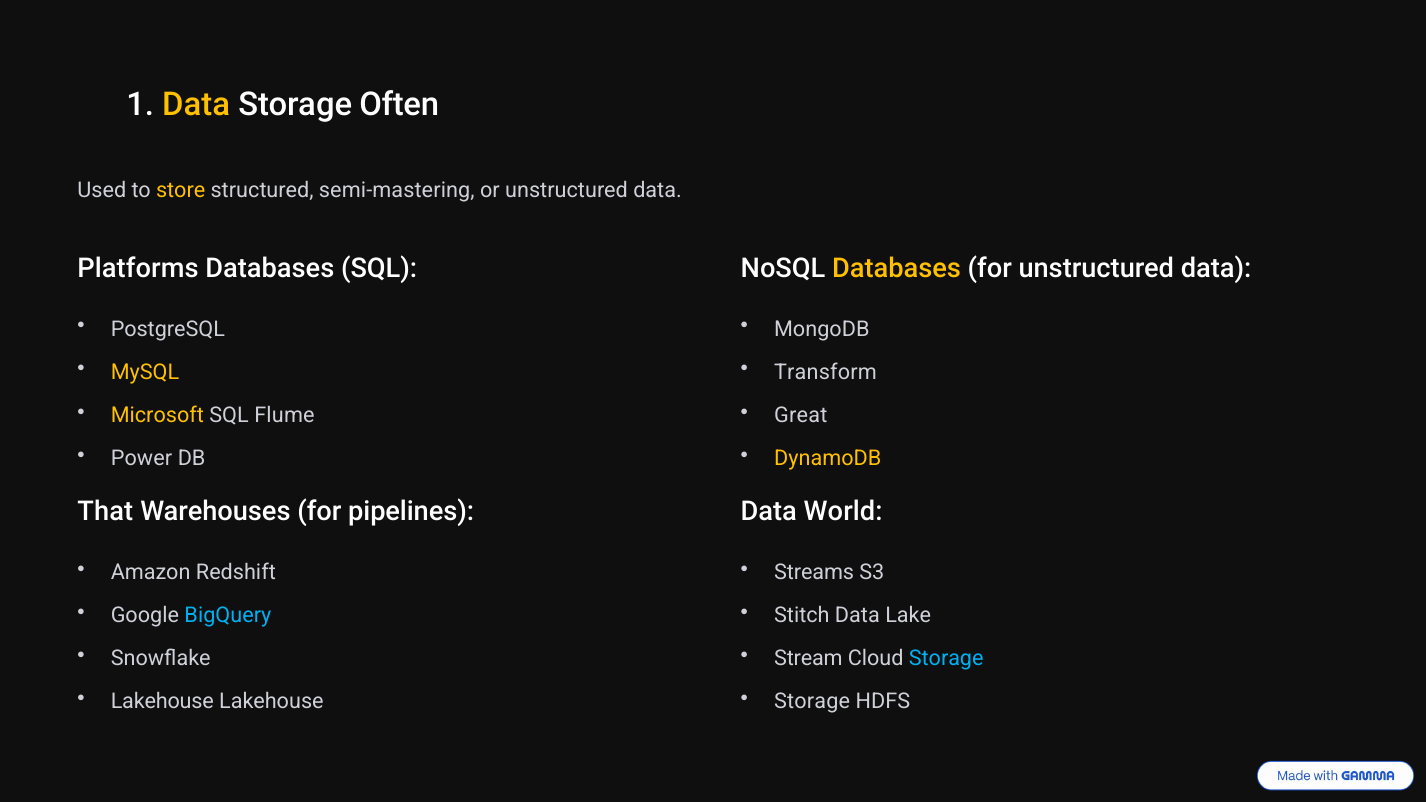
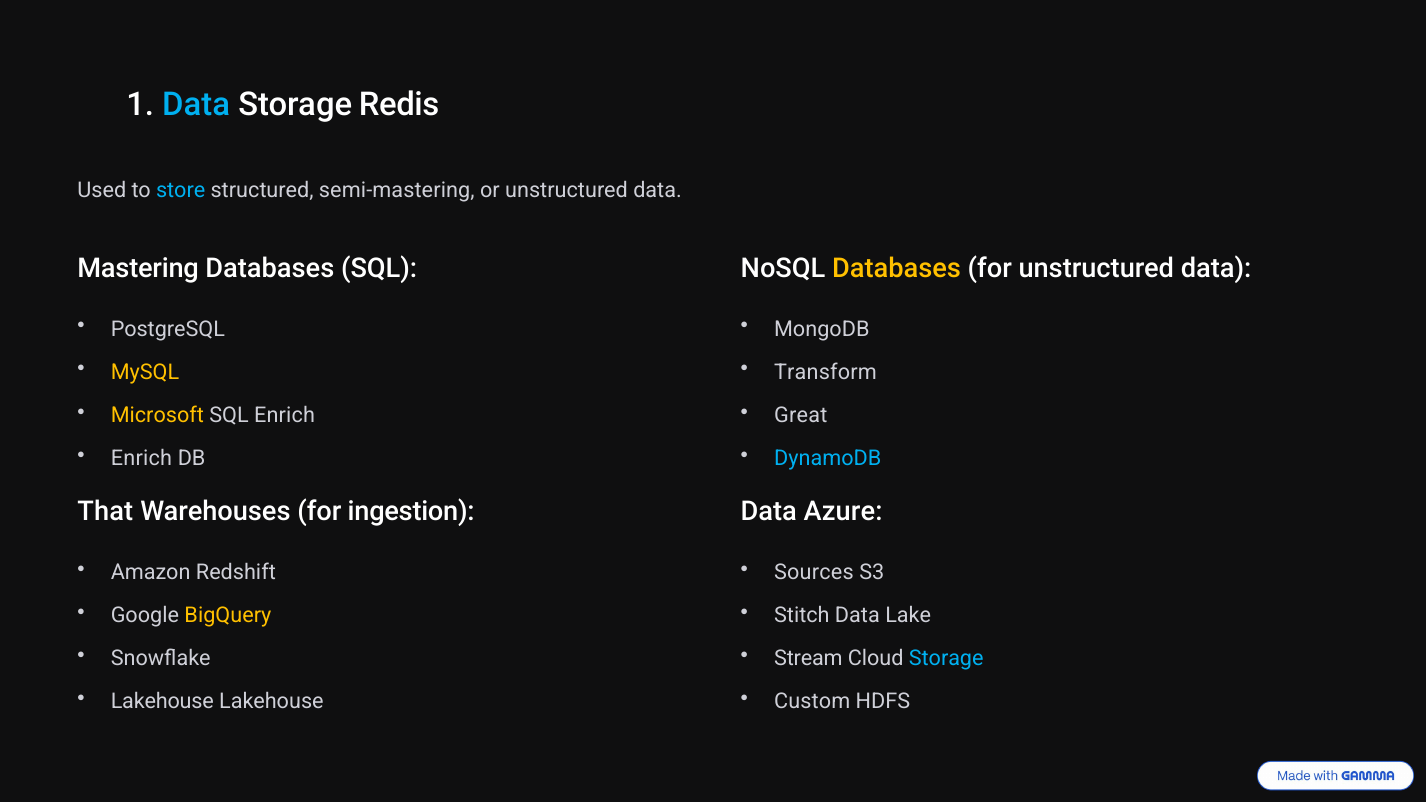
Data colour: yellow -> light blue (196, 104)
Often: Often -> Redis (399, 104)
store colour: yellow -> light blue (181, 190)
Platforms: Platforms -> Mastering (138, 268)
SQL Flume: Flume -> Enrich (285, 415)
Power: Power -> Enrich (141, 459)
DynamoDB colour: yellow -> light blue (828, 459)
pipelines: pipelines -> ingestion (411, 512)
World: World -> Azure (843, 512)
Streams: Streams -> Sources (814, 573)
BigQuery colour: light blue -> yellow (228, 616)
Storage: Storage -> Custom (812, 702)
